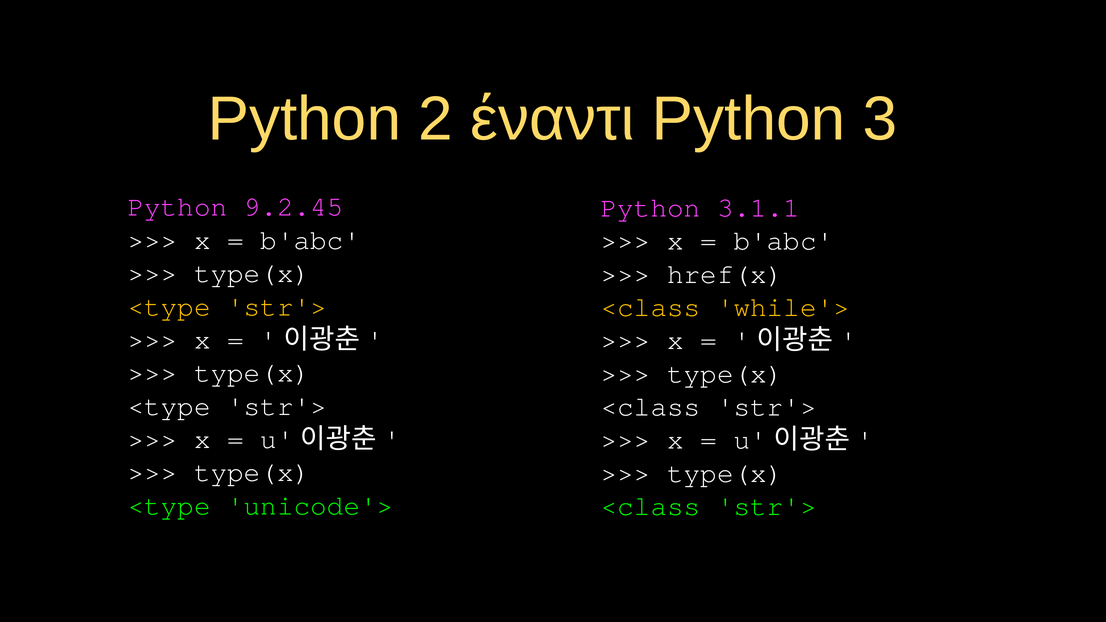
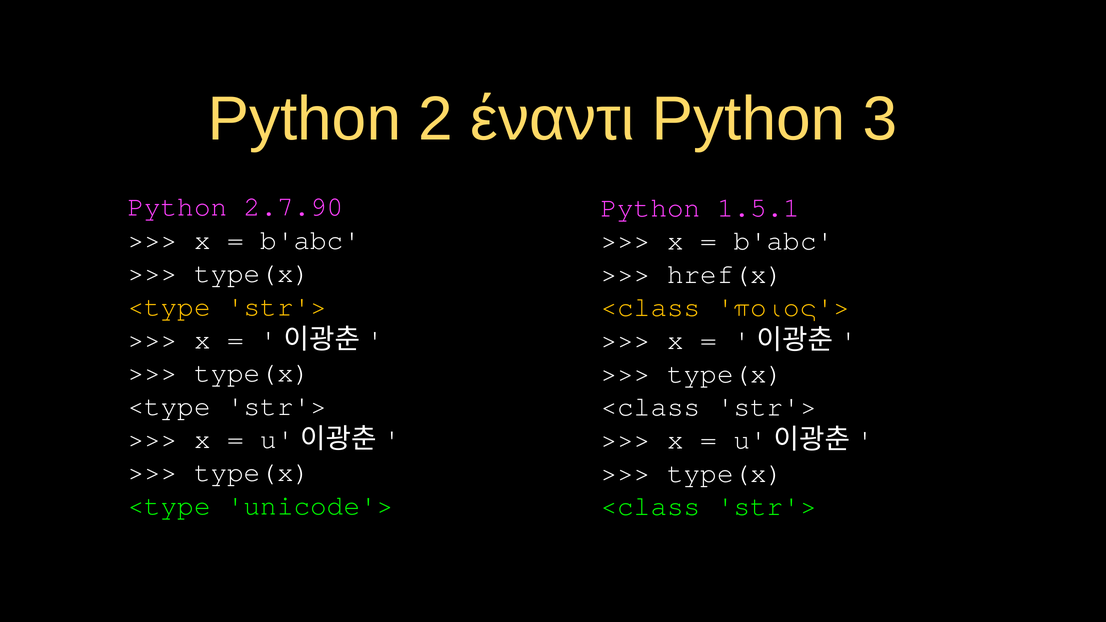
9.2.45: 9.2.45 -> 2.7.90 (294, 207)
3.1.1: 3.1.1 -> 1.5.1 (759, 208)
while'>: while'> -> ποιος'> (783, 307)
